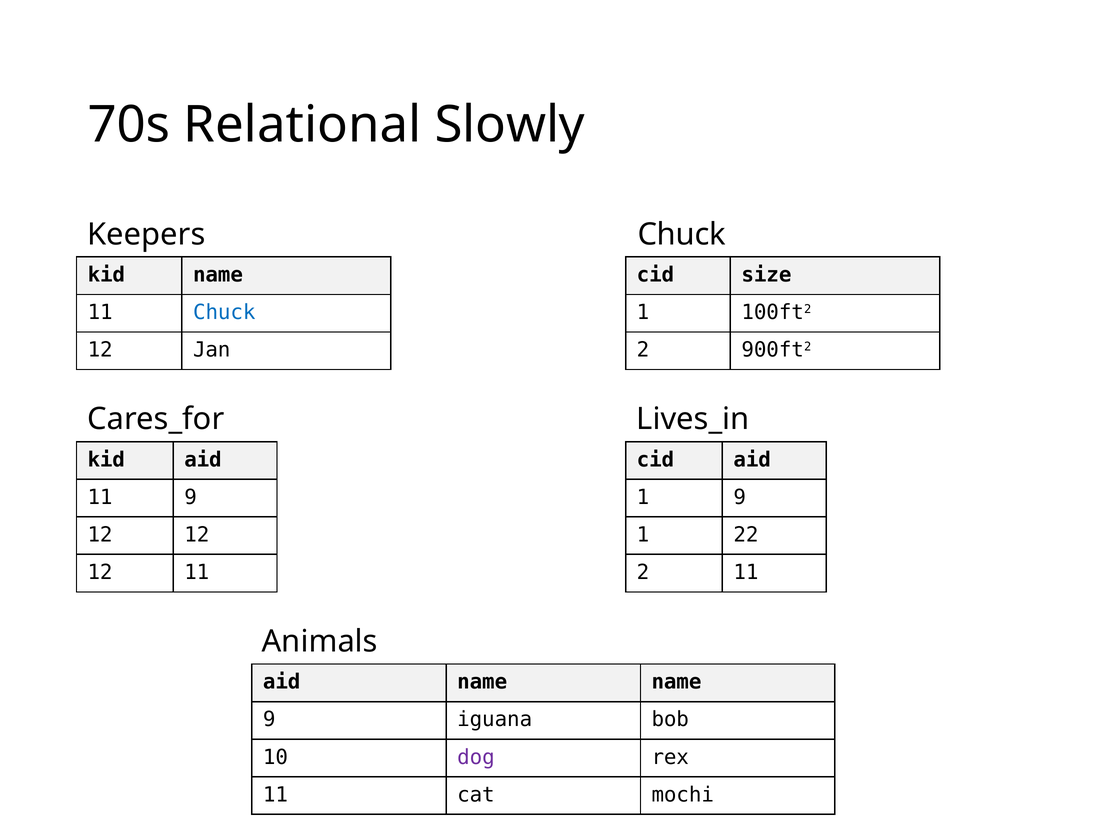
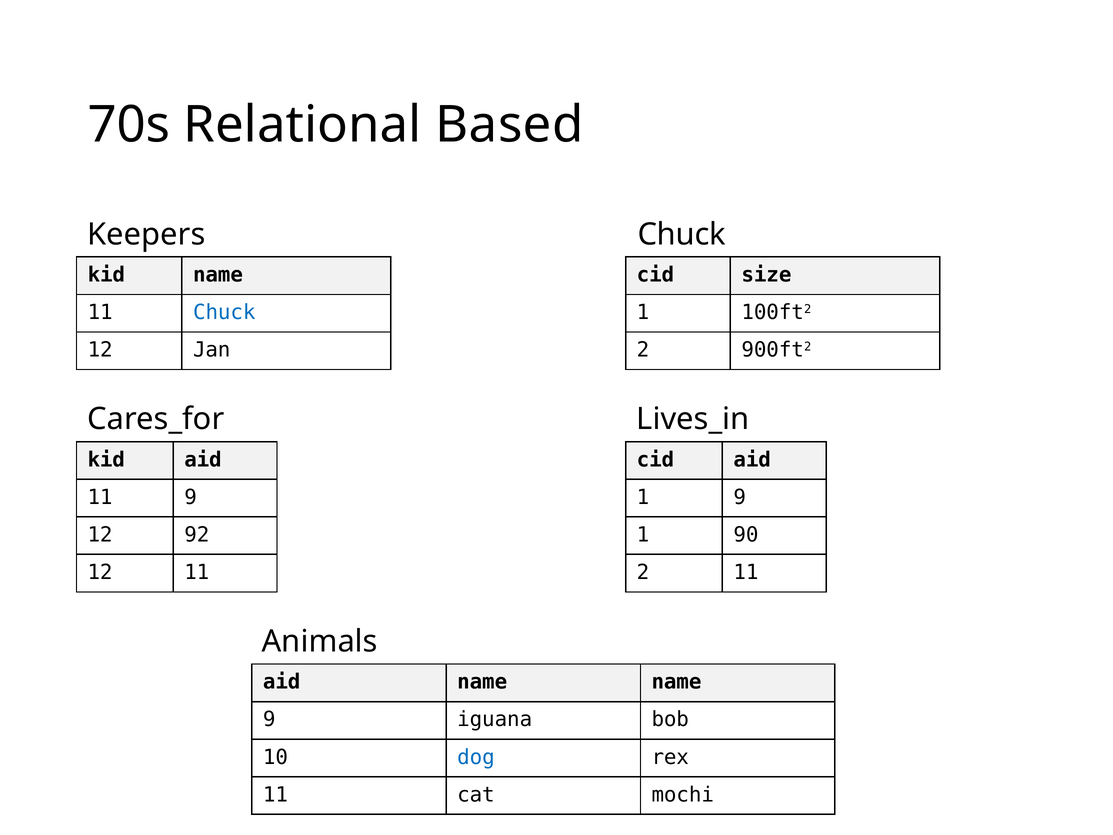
Slowly: Slowly -> Based (509, 125)
12: 12 -> 92 (197, 535)
22: 22 -> 90 (746, 535)
dog colour: purple -> blue (476, 757)
